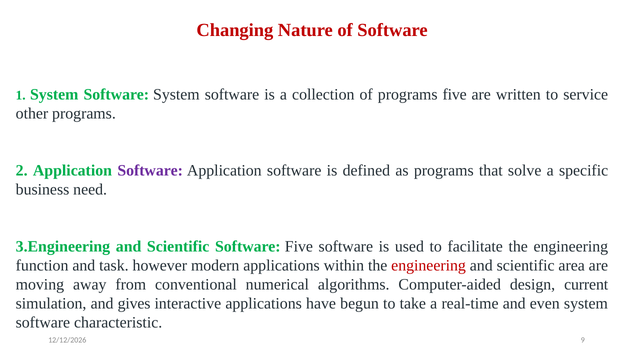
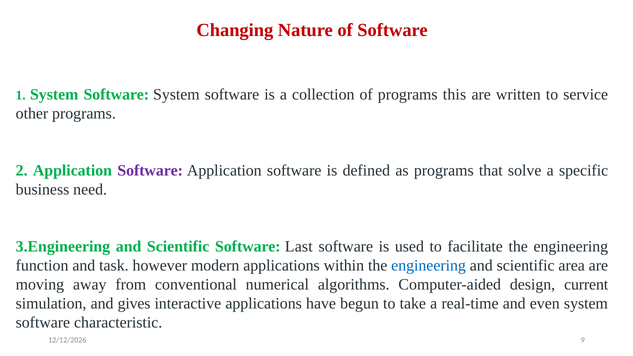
programs five: five -> this (455, 95)
Software Five: Five -> Last (299, 247)
engineering colour: red -> blue (429, 266)
